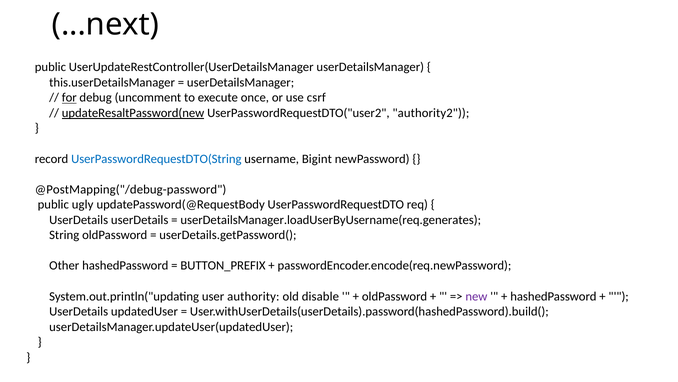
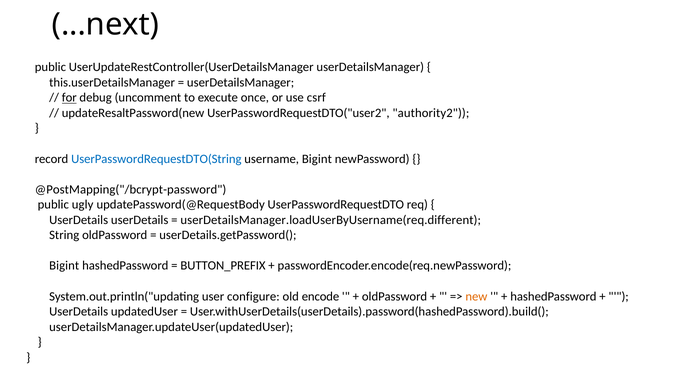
updateResaltPassword(new underline: present -> none (133, 113)
@PostMapping("/debug-password: @PostMapping("/debug-password -> @PostMapping("/bcrypt-password (131, 189)
userDetailsManager.loadUserByUsername(req.generates: userDetailsManager.loadUserByUsername(req.generates -> userDetailsManager.loadUserByUsername(req.different (331, 220)
Other: Other -> Bigint (64, 265)
authority: authority -> configure (253, 296)
disable: disable -> encode (320, 296)
new colour: purple -> orange (476, 296)
